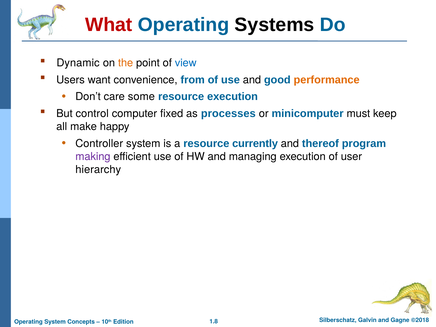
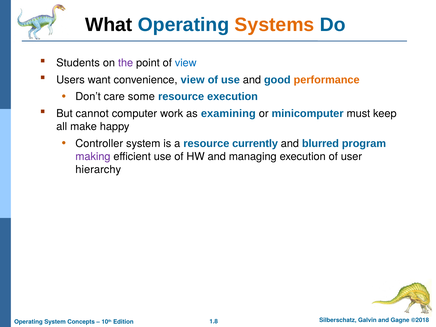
What colour: red -> black (109, 25)
Systems colour: black -> orange (275, 25)
Dynamic: Dynamic -> Students (78, 63)
the colour: orange -> purple (126, 63)
convenience from: from -> view (193, 80)
control: control -> cannot (92, 114)
fixed: fixed -> work (172, 114)
processes: processes -> examining (228, 114)
thereof: thereof -> blurred (320, 144)
